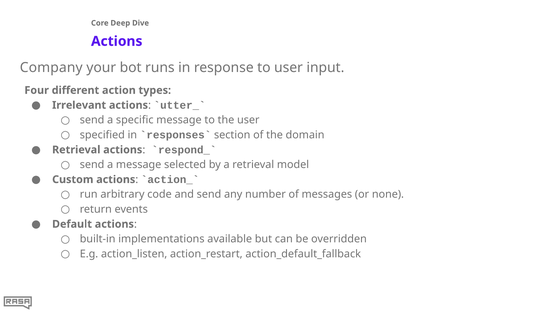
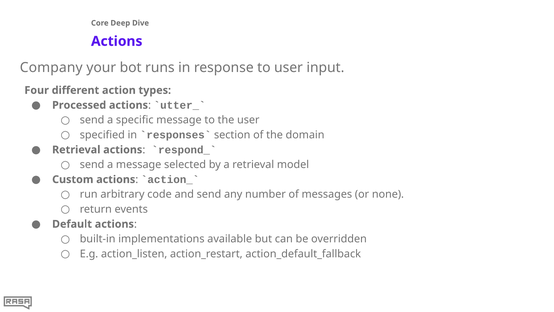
Irrelevant: Irrelevant -> Processed (79, 105)
